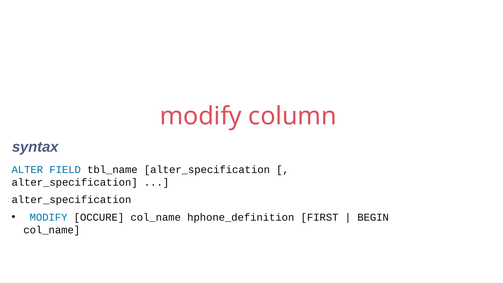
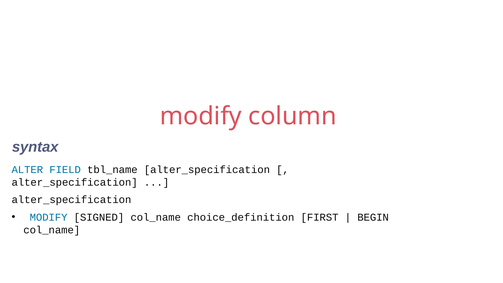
OCCURE: OCCURE -> SIGNED (99, 217)
hphone_definition: hphone_definition -> choice_definition (241, 217)
